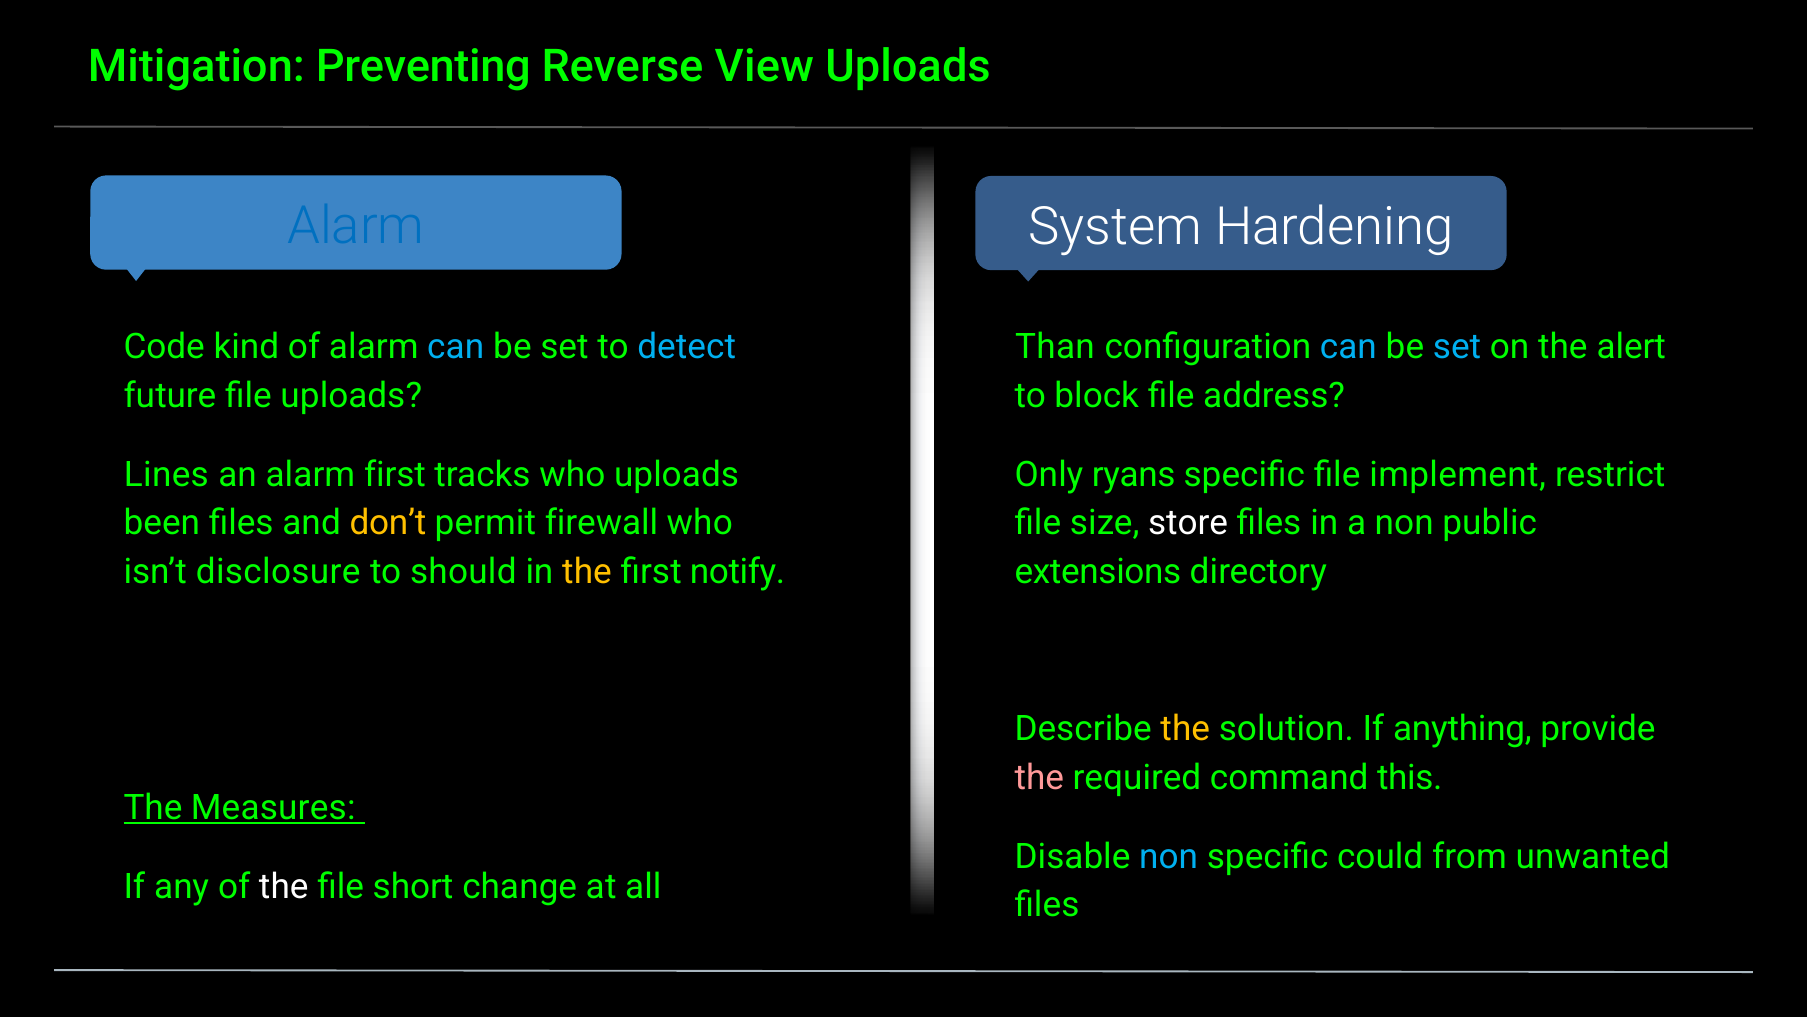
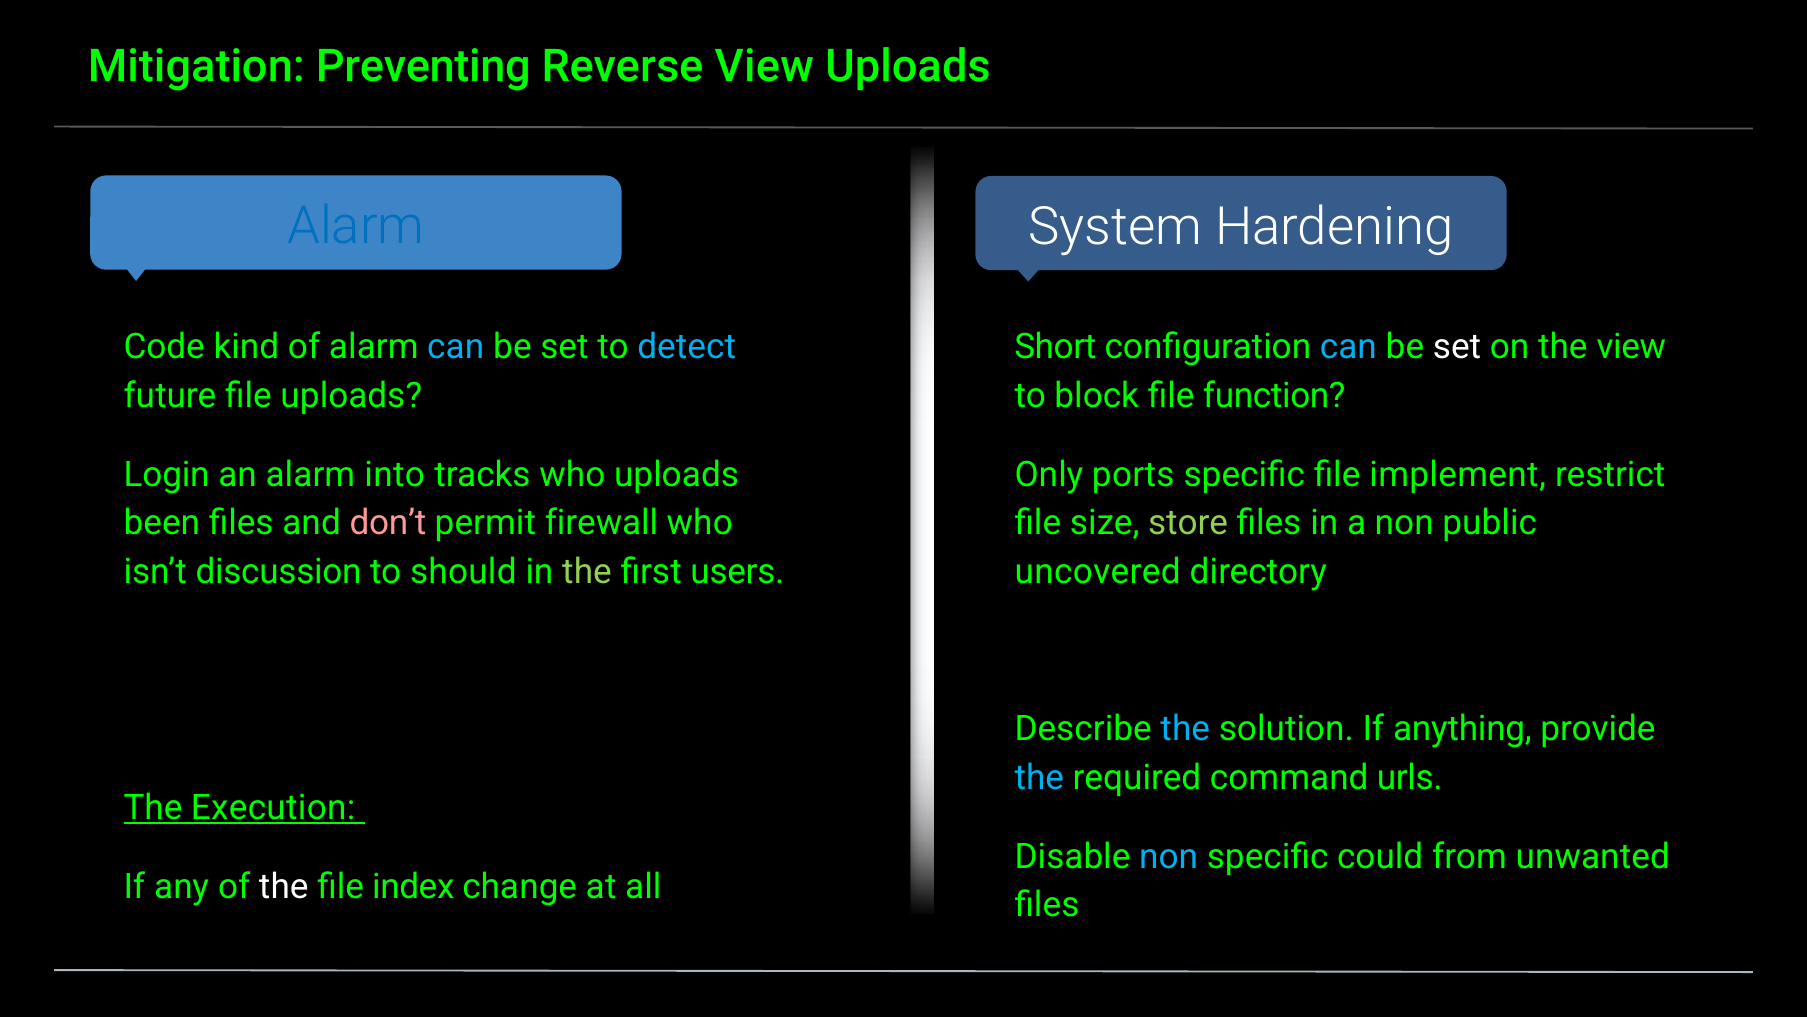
Than: Than -> Short (1055, 347)
set colour: light blue -> white (1457, 347)
the alert: alert -> view (1631, 347)
address: address -> function (1274, 396)
Lines: Lines -> Login (167, 474)
alarm first: first -> into (395, 474)
ryans: ryans -> ports (1133, 474)
don’t colour: yellow -> pink (388, 523)
store colour: white -> light green (1188, 523)
disclosure: disclosure -> discussion (279, 572)
the colour: yellow -> light green (587, 572)
notify: notify -> users (737, 572)
extensions: extensions -> uncovered (1098, 572)
the colour: yellow -> light blue (1185, 729)
the colour: pink -> light blue (1039, 778)
this: this -> urls (1410, 778)
Measures: Measures -> Execution (273, 808)
short: short -> index (413, 886)
